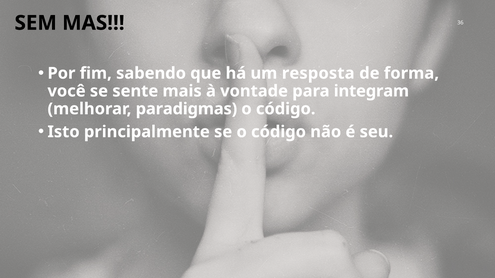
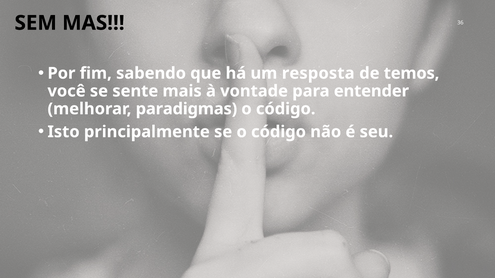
forma: forma -> temos (412, 73)
integram: integram -> entender (371, 91)
